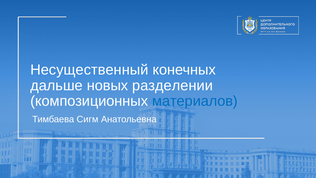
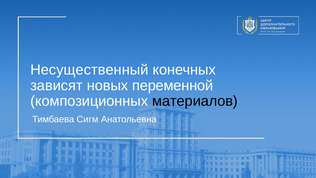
дальше: дальше -> зависят (57, 85)
разделении: разделении -> переменной (173, 85)
материалов colour: blue -> black (195, 101)
